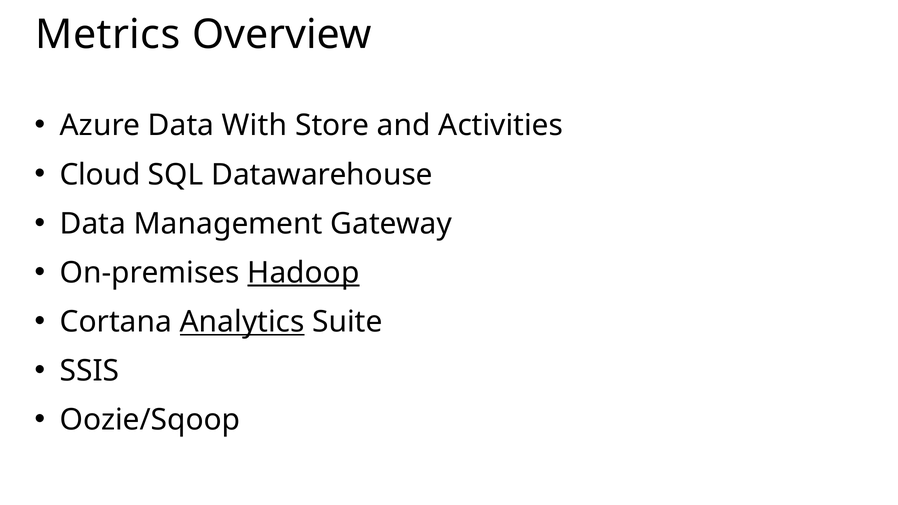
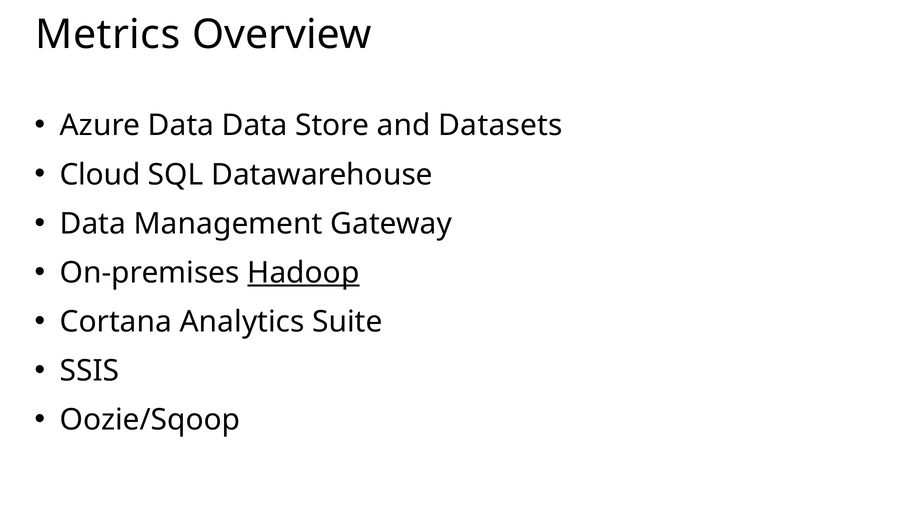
Data With: With -> Data (255, 126)
Activities: Activities -> Datasets (501, 126)
Analytics underline: present -> none (242, 322)
